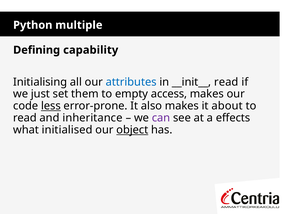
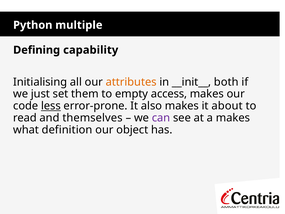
attributes colour: blue -> orange (131, 82)
__init__ read: read -> both (226, 82)
inheritance: inheritance -> themselves (92, 118)
a effects: effects -> makes (233, 118)
initialised: initialised -> definition (67, 130)
object underline: present -> none (132, 130)
